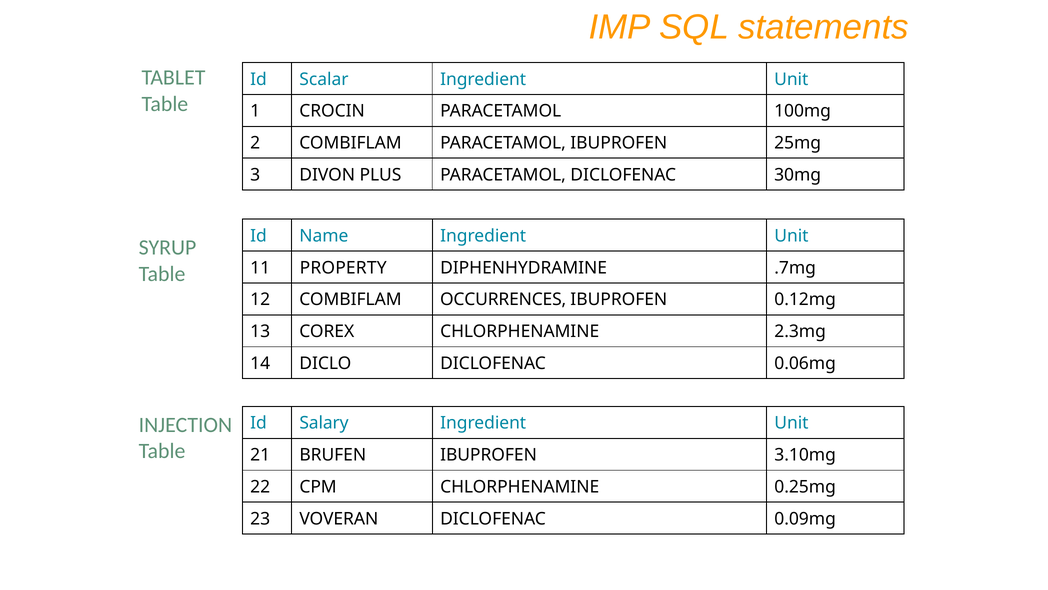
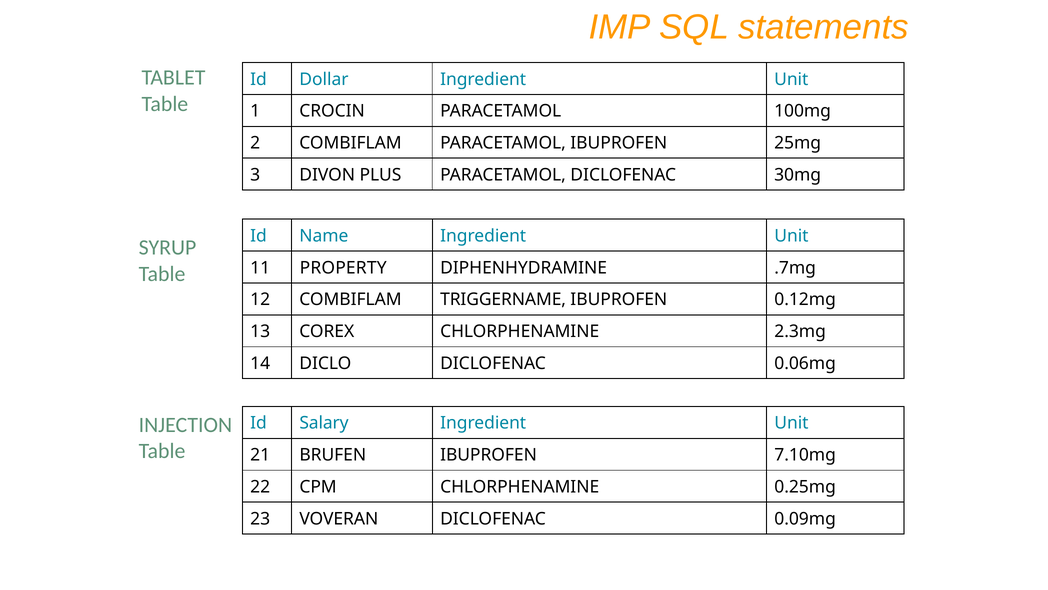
Scalar: Scalar -> Dollar (324, 79)
OCCURRENCES: OCCURRENCES -> TRIGGERNAME (503, 299)
3.10mg: 3.10mg -> 7.10mg (805, 455)
